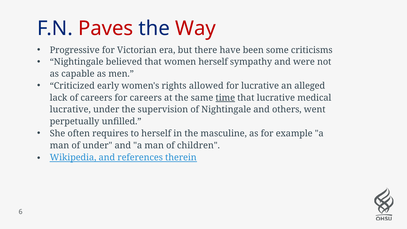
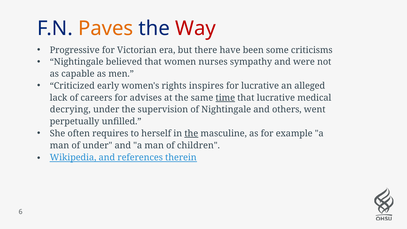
Paves colour: red -> orange (106, 28)
women herself: herself -> nurses (213, 62)
allowed: allowed -> inspires (206, 86)
for careers: careers -> advises (146, 98)
lucrative: lucrative -> decrying (70, 110)
the underline: none -> present (191, 133)
